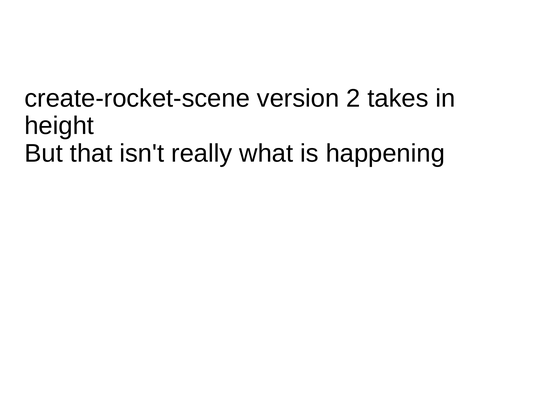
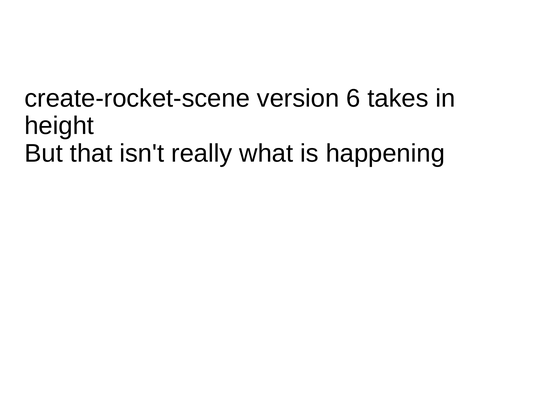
2: 2 -> 6 (353, 99)
